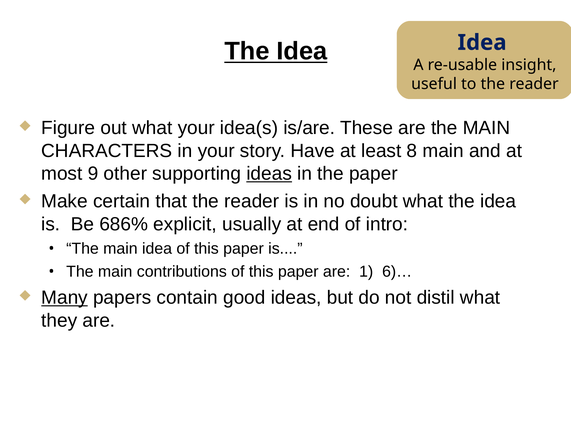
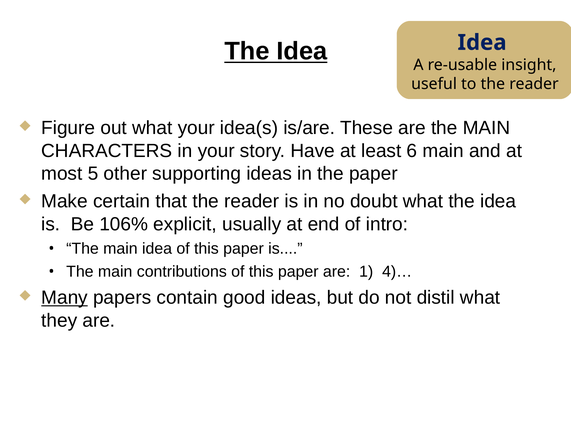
8: 8 -> 6 (412, 151)
9: 9 -> 5 (93, 174)
ideas underline: present -> none (269, 174)
686%: 686% -> 106% (124, 224)
6)…: 6)… -> 4)… (397, 272)
